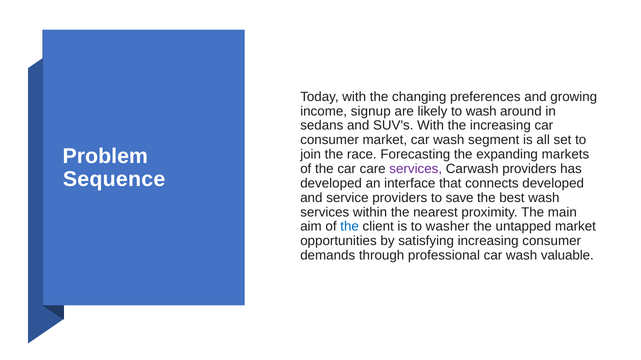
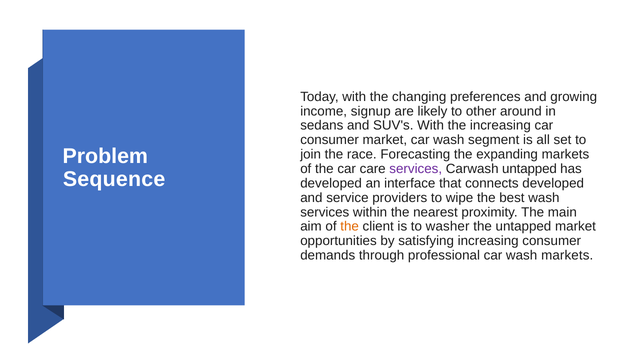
to wash: wash -> other (481, 111)
Carwash providers: providers -> untapped (529, 169)
save: save -> wipe (460, 198)
the colour: blue -> orange (350, 227)
wash valuable: valuable -> markets (567, 256)
